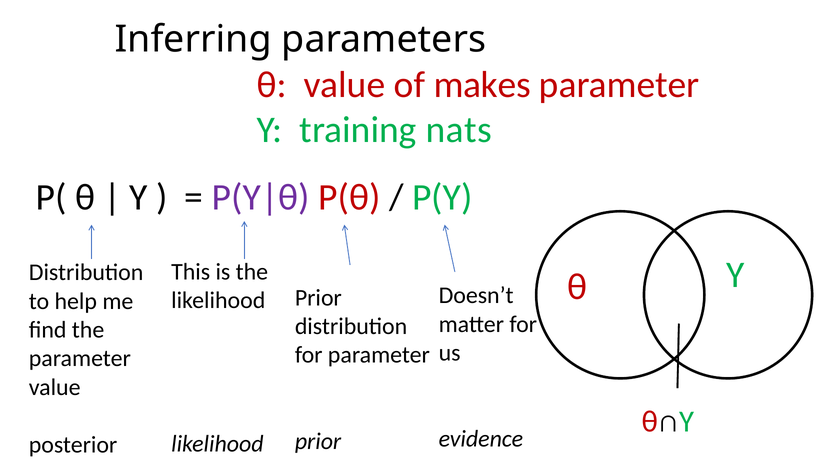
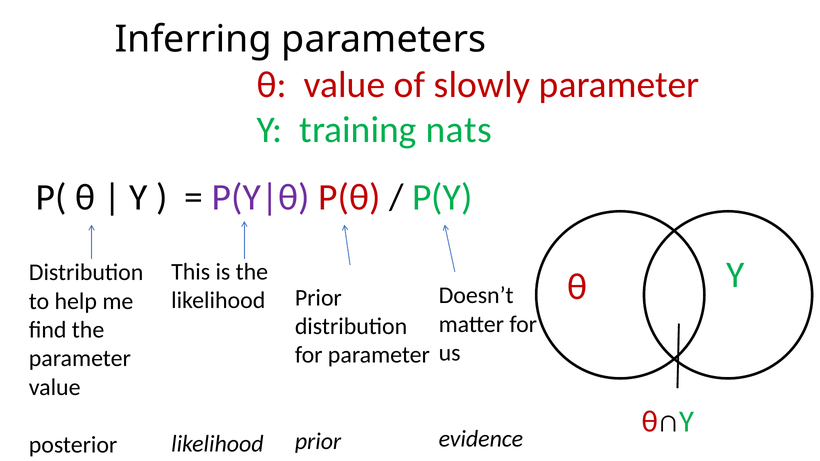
makes: makes -> slowly (482, 85)
